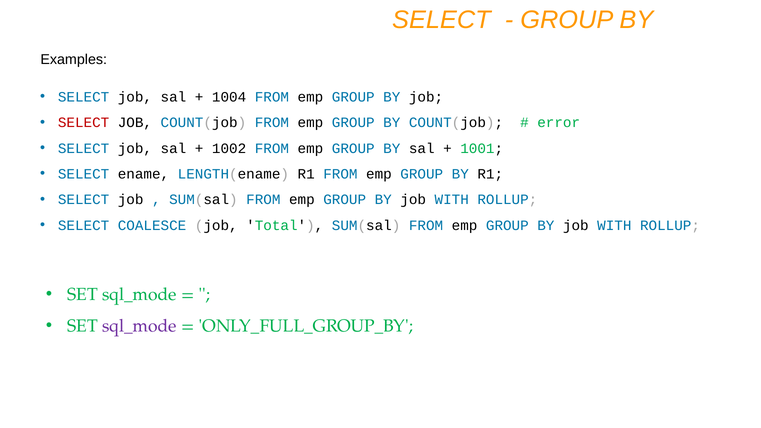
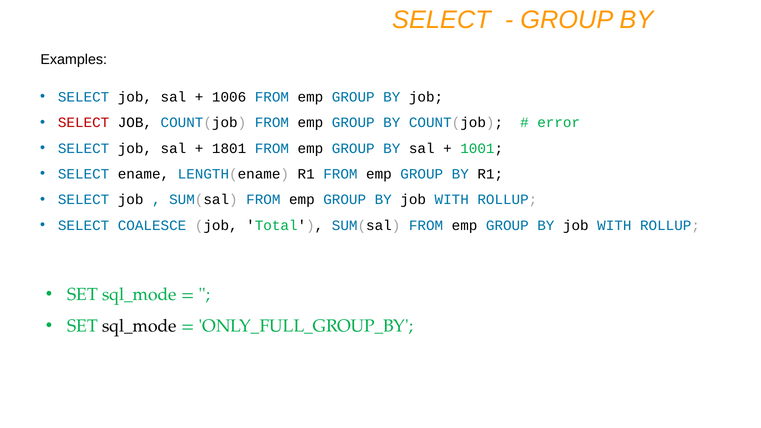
1004: 1004 -> 1006 (229, 97)
1002: 1002 -> 1801 (229, 148)
sql_mode colour: purple -> black (139, 326)
